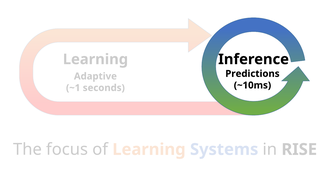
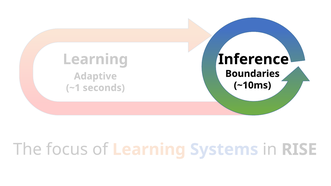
Predictions: Predictions -> Boundaries (252, 74)
